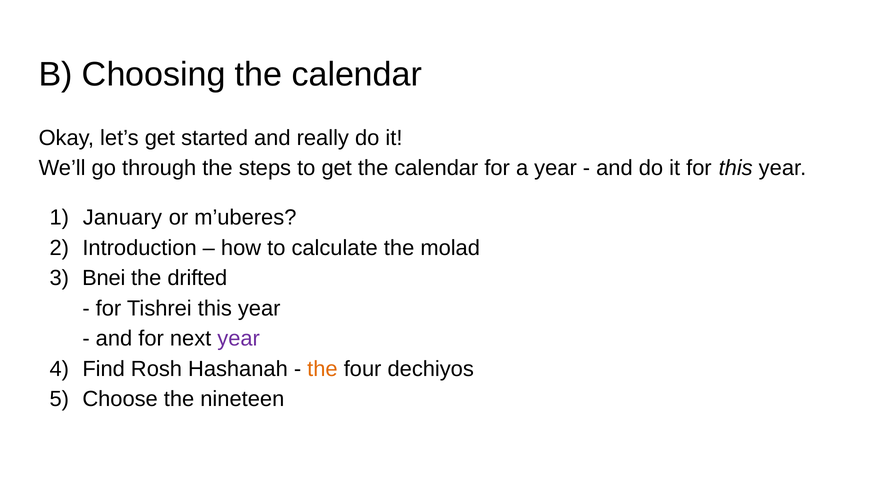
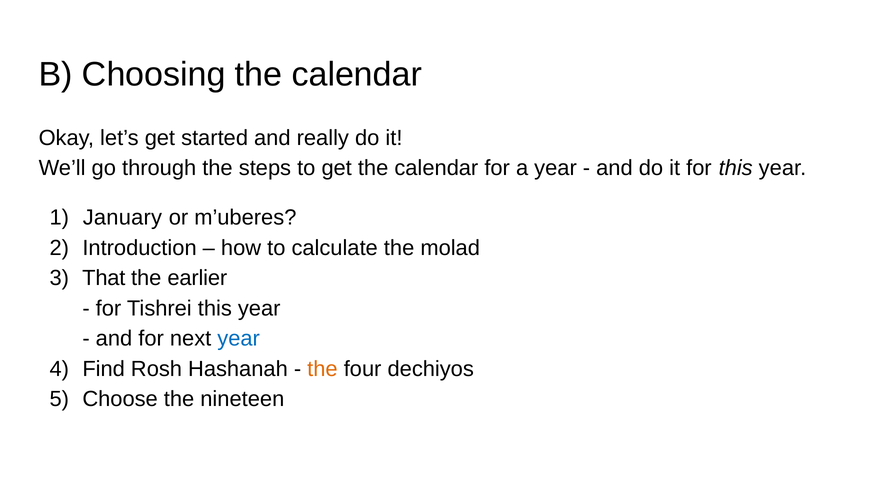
Bnei: Bnei -> That (104, 278)
drifted: drifted -> earlier (197, 278)
year colour: purple -> blue (239, 338)
